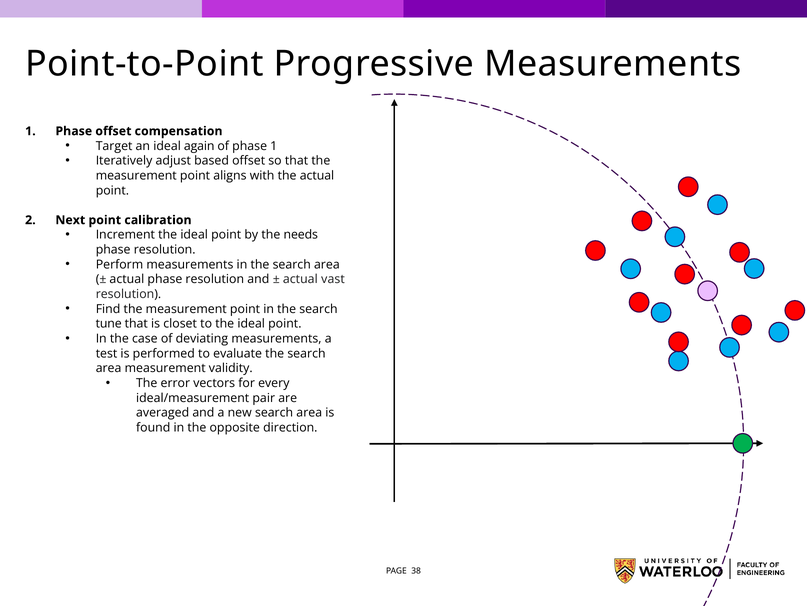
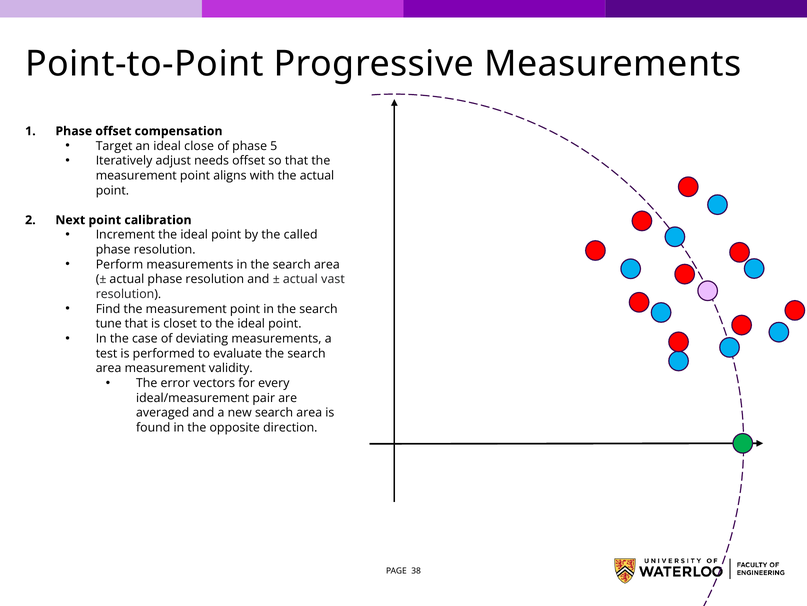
again: again -> close (199, 146)
phase 1: 1 -> 5 (274, 146)
based: based -> needs (212, 161)
needs: needs -> called (301, 235)
